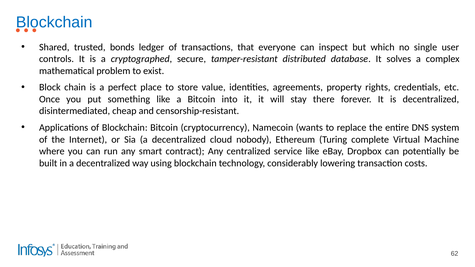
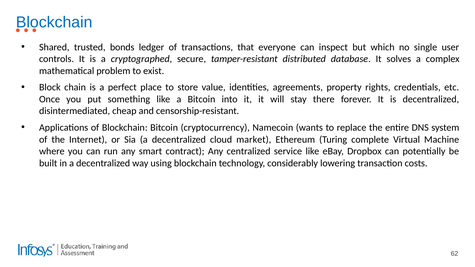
nobody: nobody -> market (254, 140)
